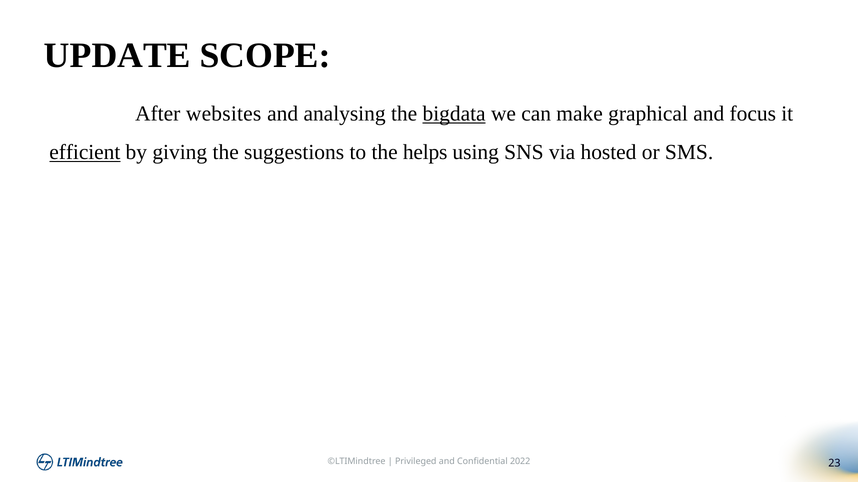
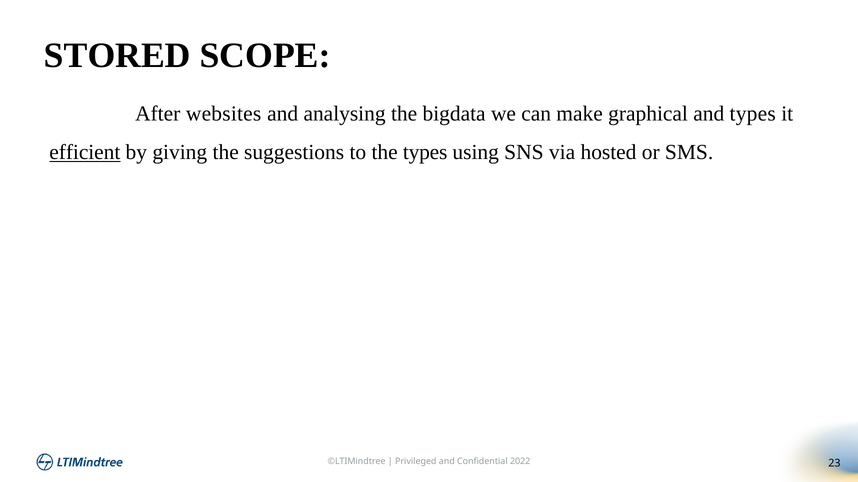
UPDATE: UPDATE -> STORED (117, 55)
bigdata underline: present -> none (454, 114)
and focus: focus -> types (753, 114)
the helps: helps -> types (425, 152)
